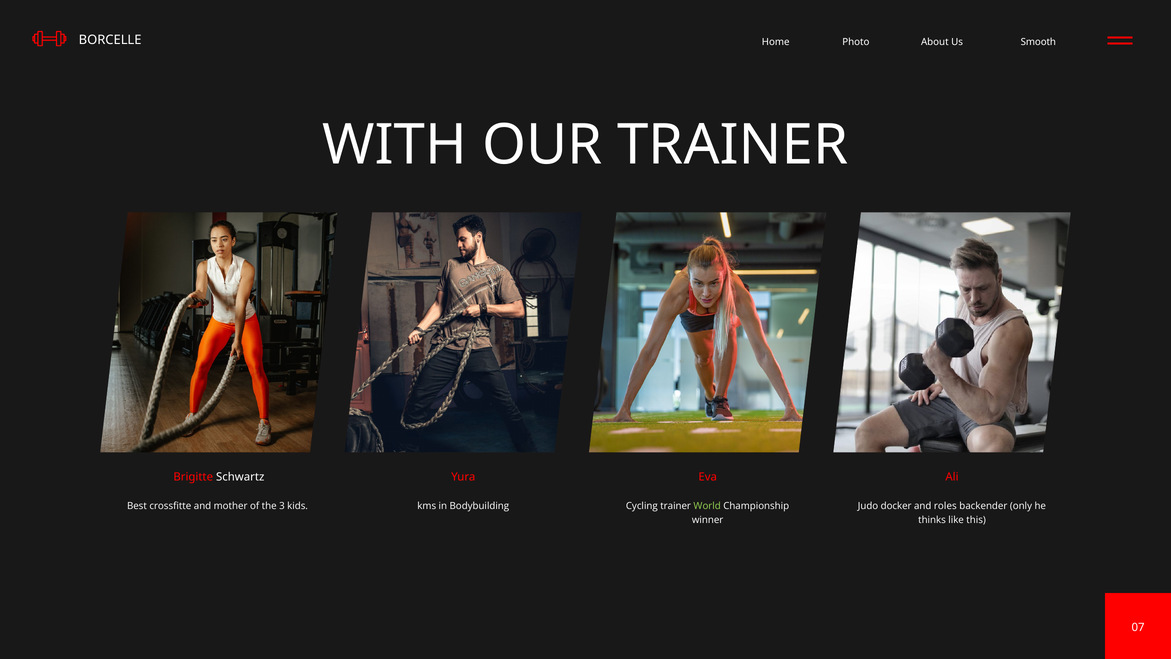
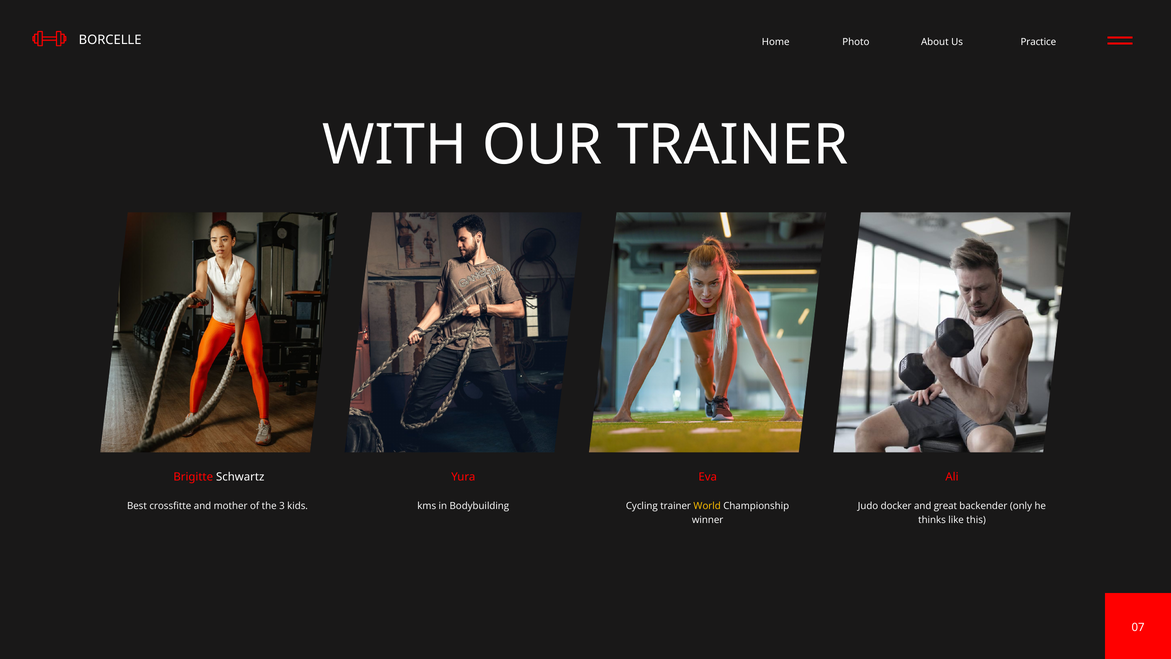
Smooth: Smooth -> Practice (1038, 42)
World colour: light green -> yellow (707, 506)
roles: roles -> great (945, 506)
